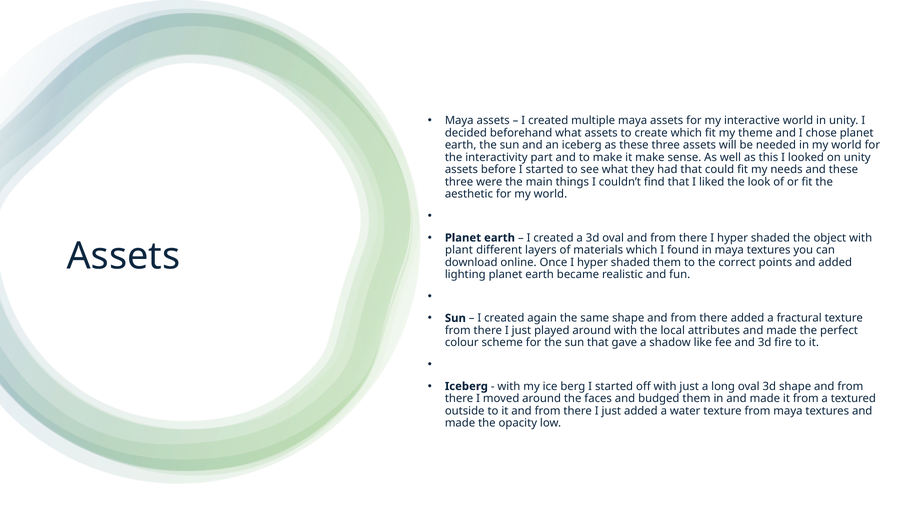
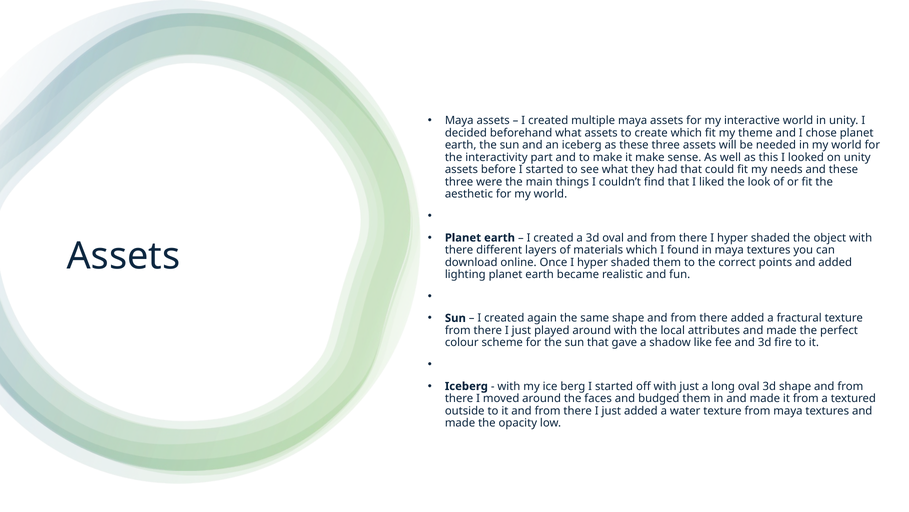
plant: plant -> there (459, 250)
